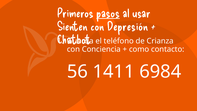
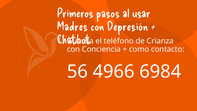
pasos underline: present -> none (108, 13)
Sienten: Sienten -> Madres (72, 27)
1411: 1411 -> 4966 (114, 71)
